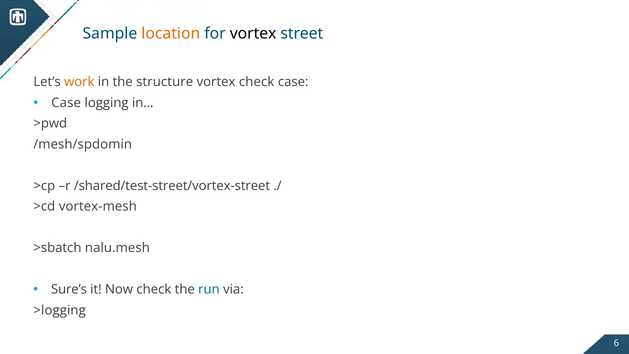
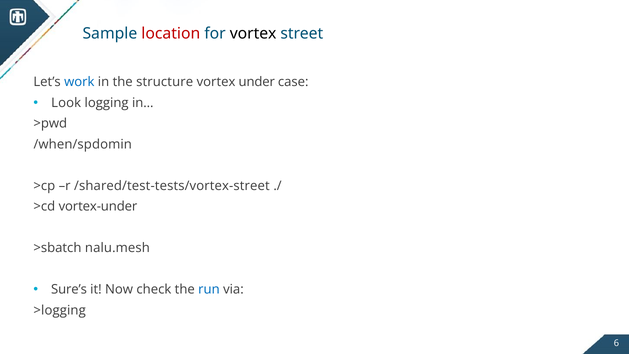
location colour: orange -> red (171, 33)
work colour: orange -> blue (79, 82)
vortex check: check -> under (257, 82)
Case: Case -> Look (66, 103)
/mesh/spdomin: /mesh/spdomin -> /when/spdomin (83, 144)
/shared/test-street/vortex-street: /shared/test-street/vortex-street -> /shared/test-tests/vortex-street (172, 186)
vortex-mesh: vortex-mesh -> vortex-under (98, 206)
